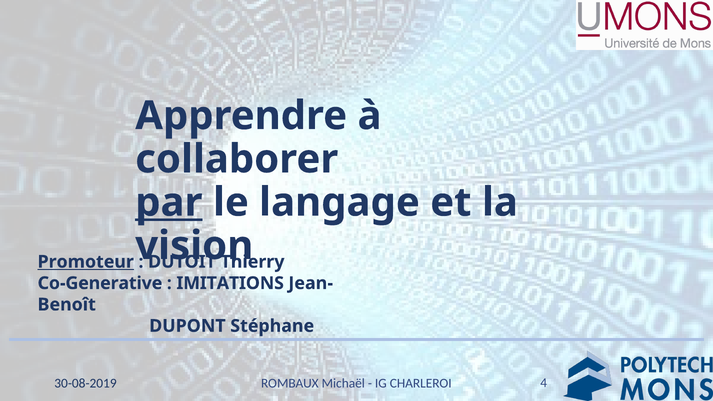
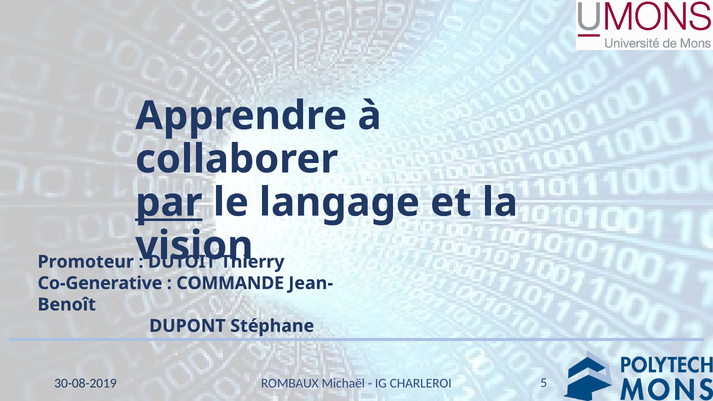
Promoteur underline: present -> none (86, 262)
IMITATIONS: IMITATIONS -> COMMANDE (230, 283)
4: 4 -> 5 (544, 383)
